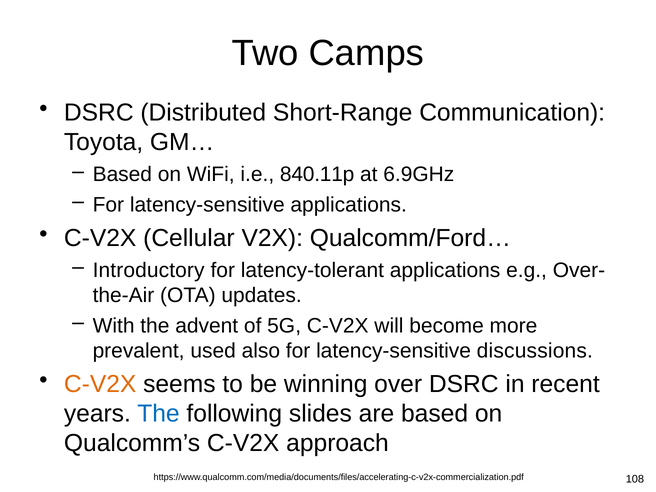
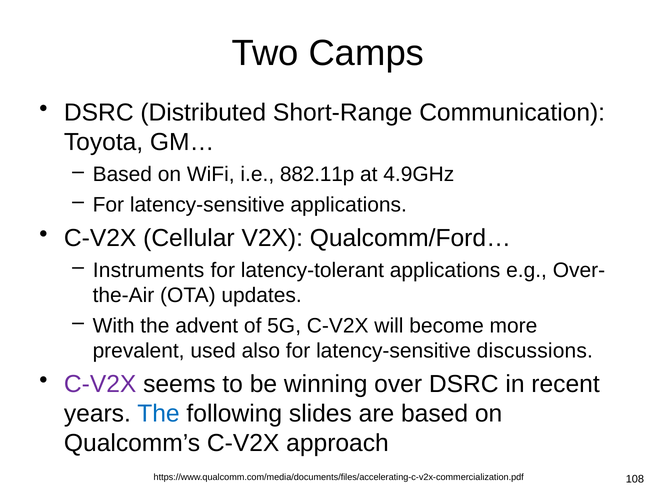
840.11p: 840.11p -> 882.11p (317, 174)
6.9GHz: 6.9GHz -> 4.9GHz (419, 174)
Introductory: Introductory -> Instruments (149, 270)
C-V2X colour: orange -> purple (100, 384)
